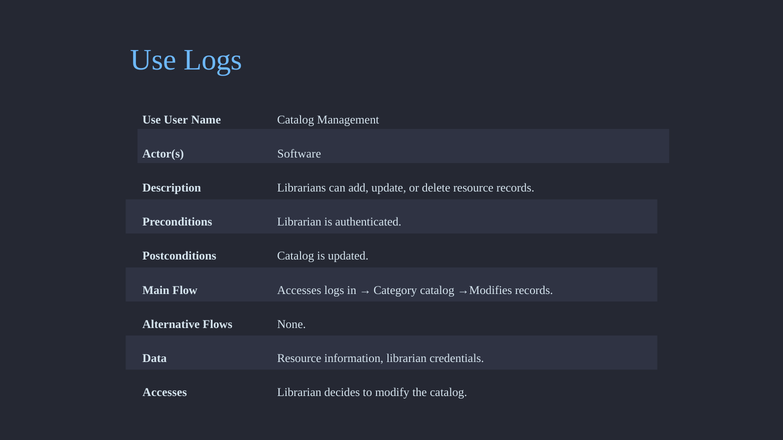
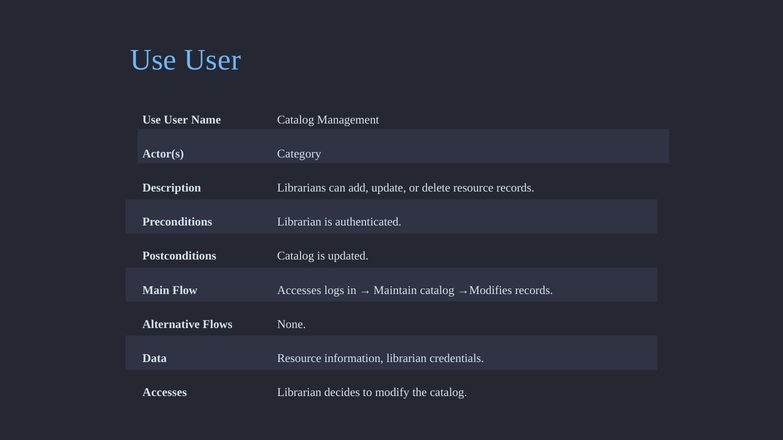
Logs: Logs -> User (213, 60)
Software: Software -> Category (299, 154)
Category: Category -> Maintain (395, 290)
